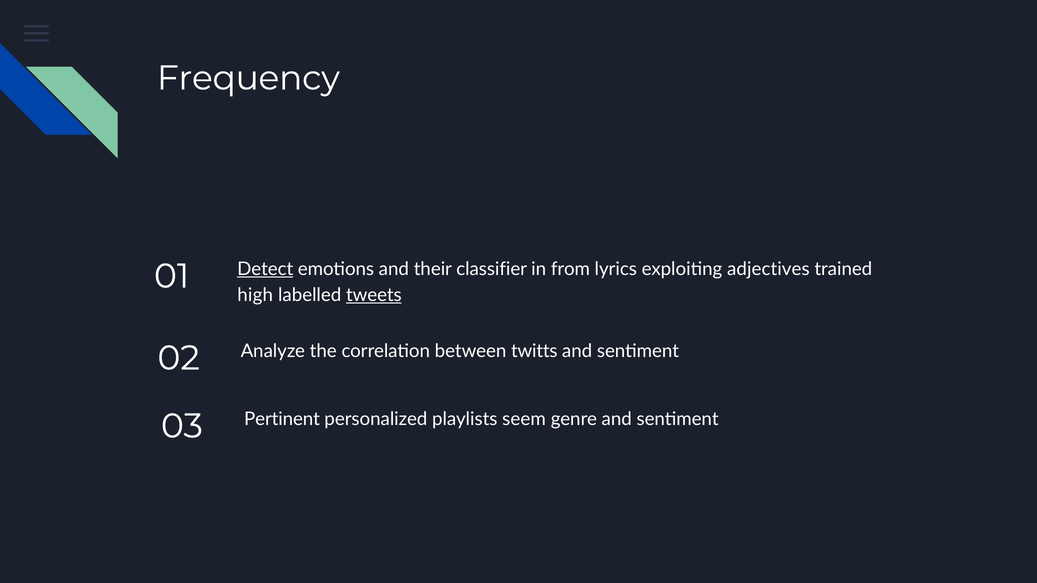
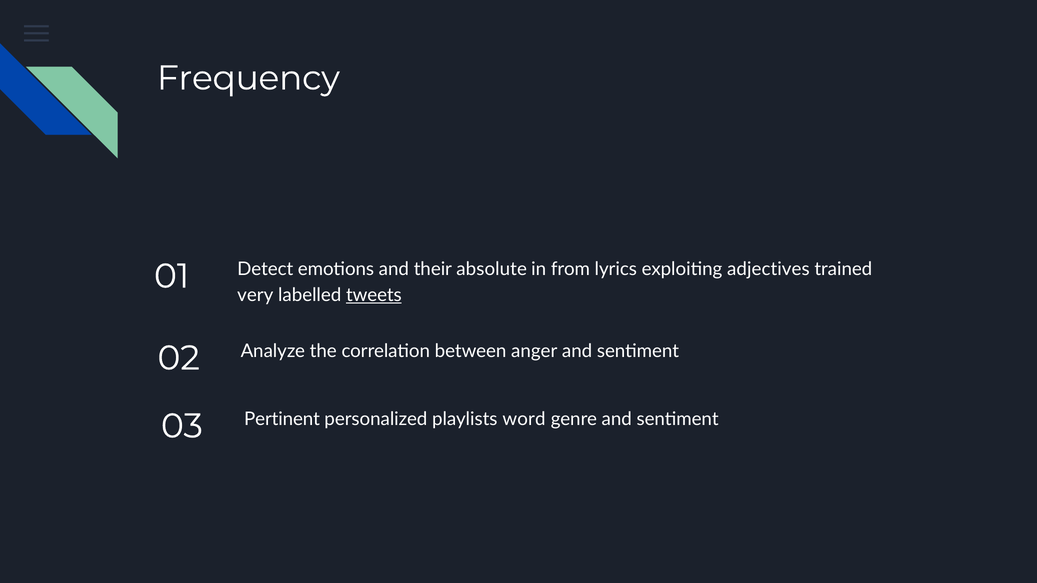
Detect underline: present -> none (265, 269)
classifier: classifier -> absolute (492, 269)
high: high -> very (255, 295)
twitts: twitts -> anger (534, 351)
seem: seem -> word (524, 419)
